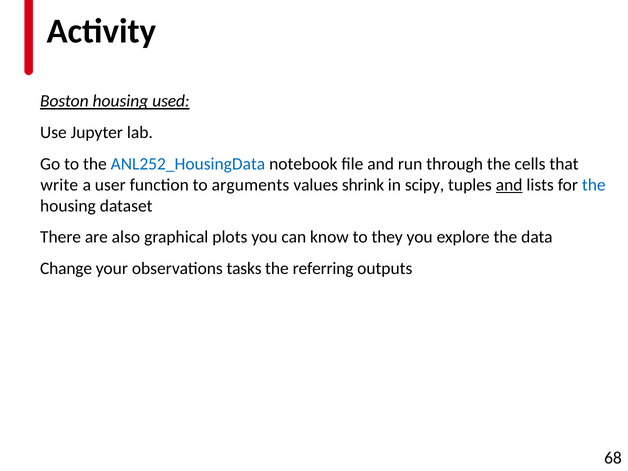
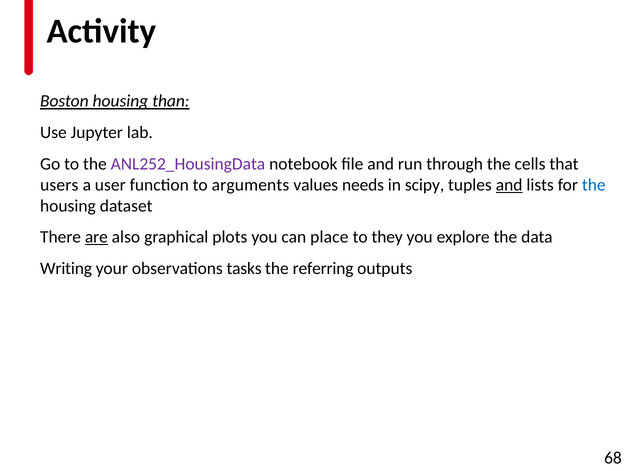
used: used -> than (171, 101)
ANL252_HousingData colour: blue -> purple (188, 164)
write: write -> users (59, 185)
shrink: shrink -> needs (363, 185)
are underline: none -> present (96, 237)
know: know -> place (329, 237)
Change: Change -> Writing (66, 269)
